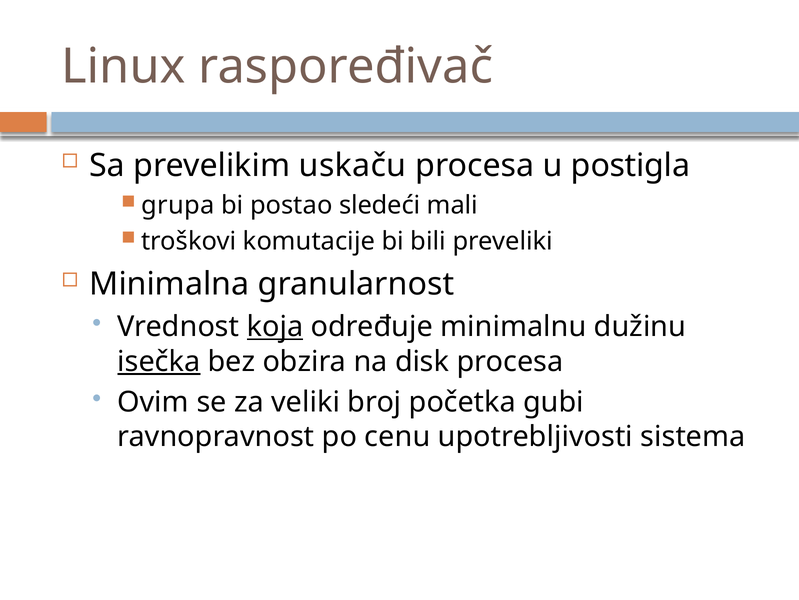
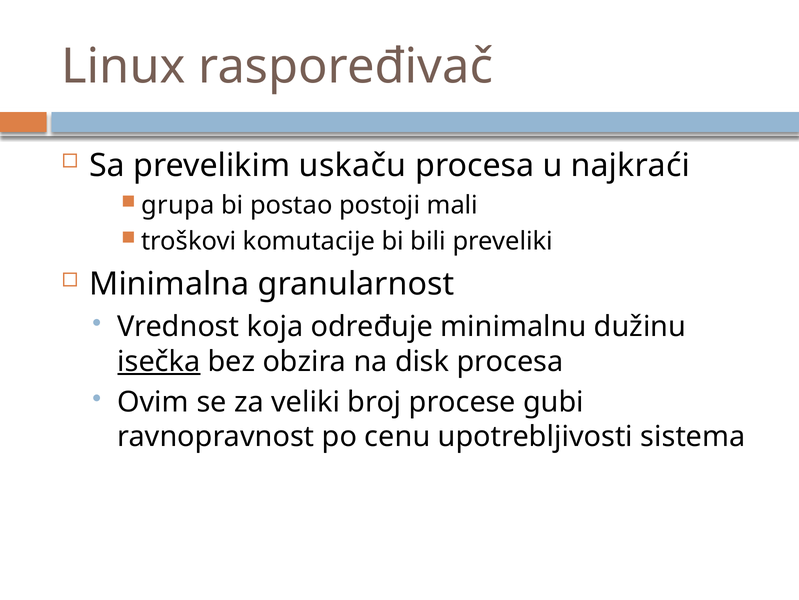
postigla: postigla -> najkraći (630, 165)
sledeći: sledeći -> postoji (380, 205)
koja underline: present -> none (275, 327)
početka: početka -> procese (462, 402)
